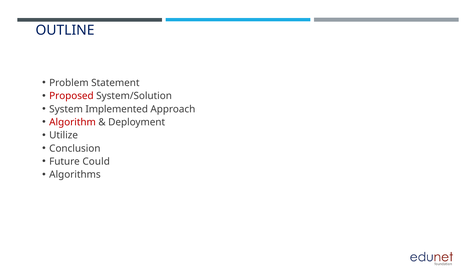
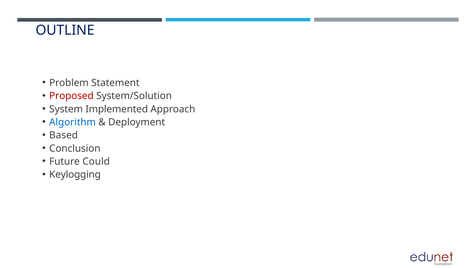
Algorithm colour: red -> blue (73, 122)
Utilize: Utilize -> Based (64, 135)
Algorithms: Algorithms -> Keylogging (75, 174)
